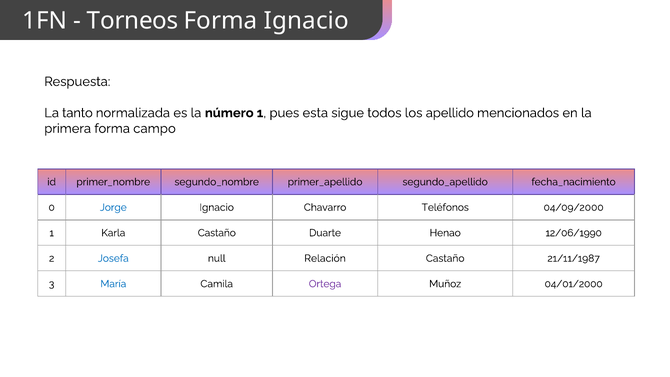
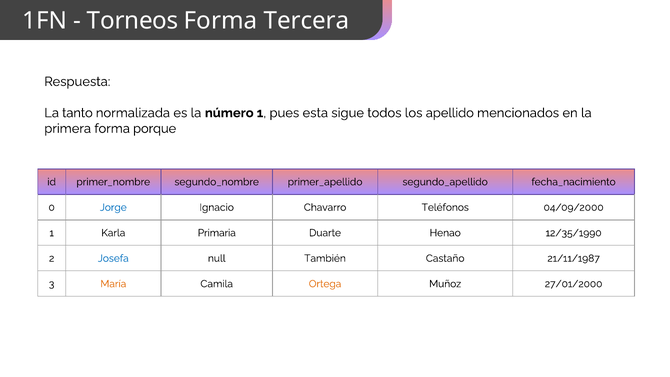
Forma Ignacio: Ignacio -> Tercera (306, 21)
campo: campo -> porque (155, 129)
Karla Castaño: Castaño -> Primaria (217, 233)
12/06/1990: 12/06/1990 -> 12/35/1990 (574, 233)
Relación: Relación -> También (325, 258)
María colour: blue -> orange (113, 284)
Ortega colour: purple -> orange (325, 284)
04/01/2000: 04/01/2000 -> 27/01/2000 (574, 284)
